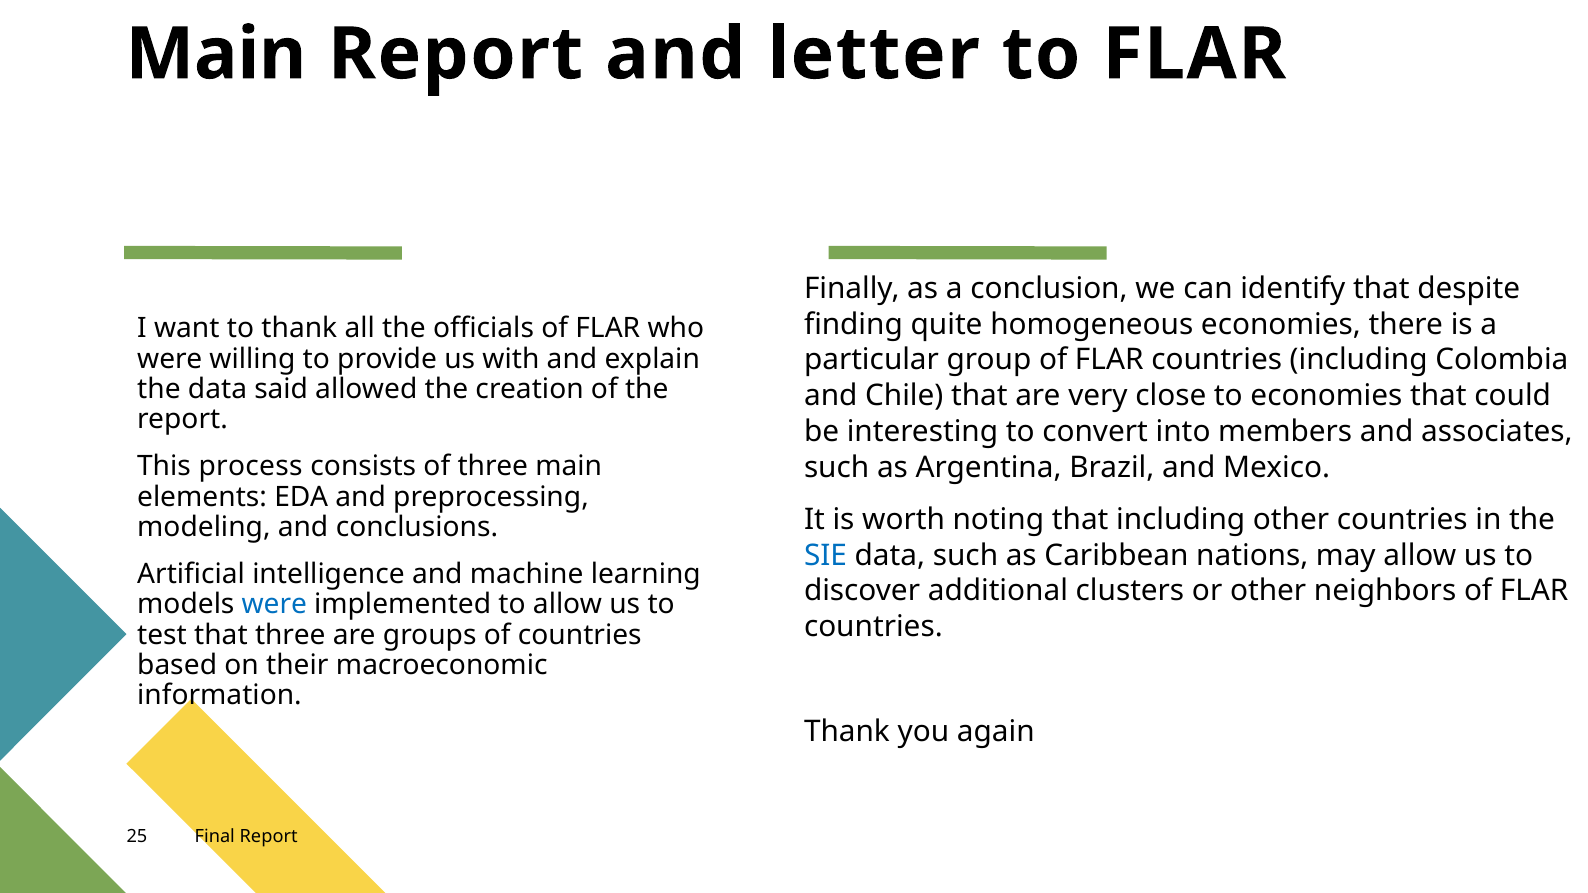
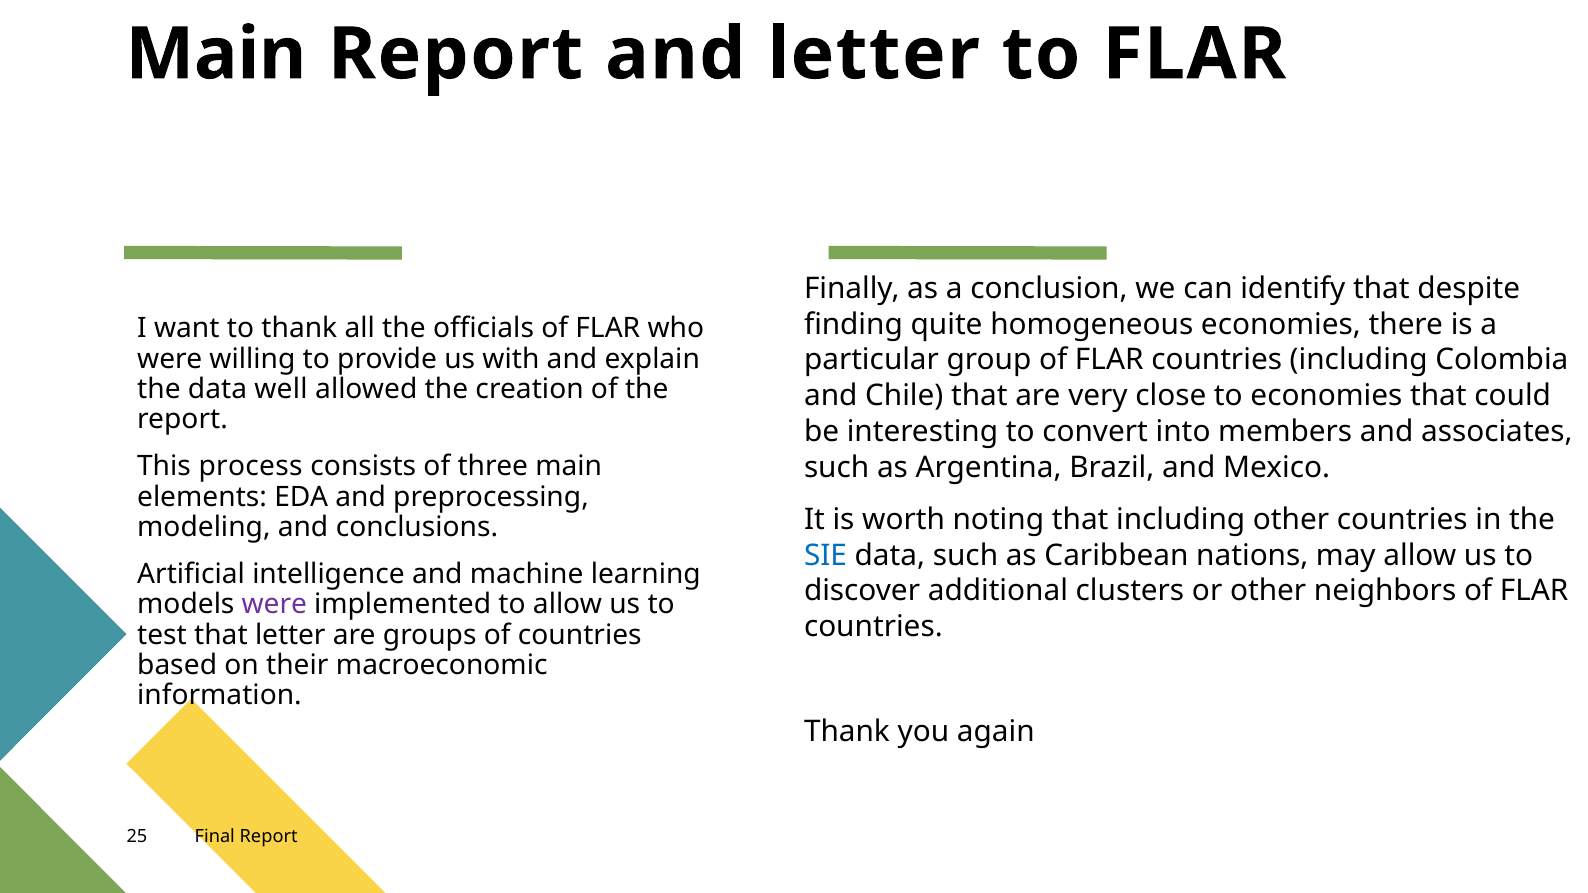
said: said -> well (281, 389)
were colour: blue -> purple (274, 605)
that three: three -> letter (290, 635)
